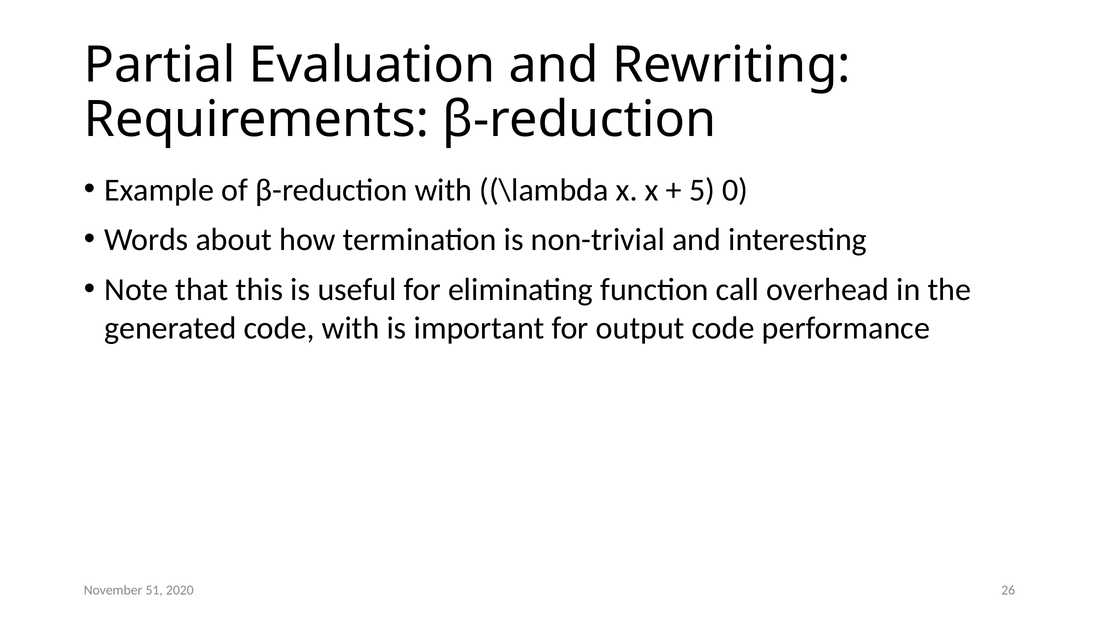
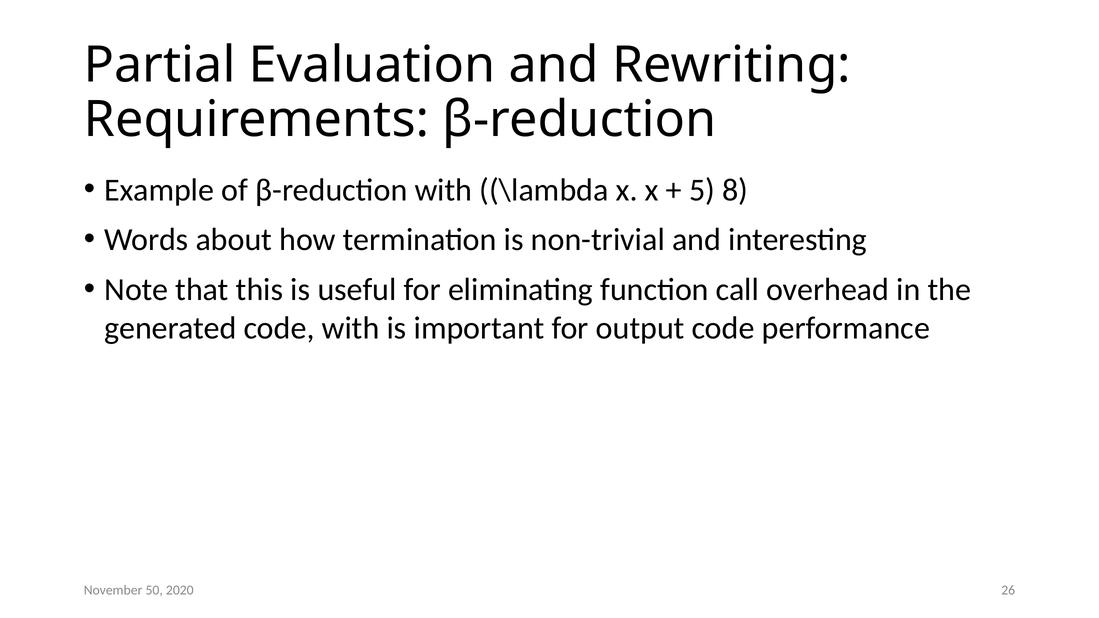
0: 0 -> 8 (735, 190)
51: 51 -> 50 (154, 590)
